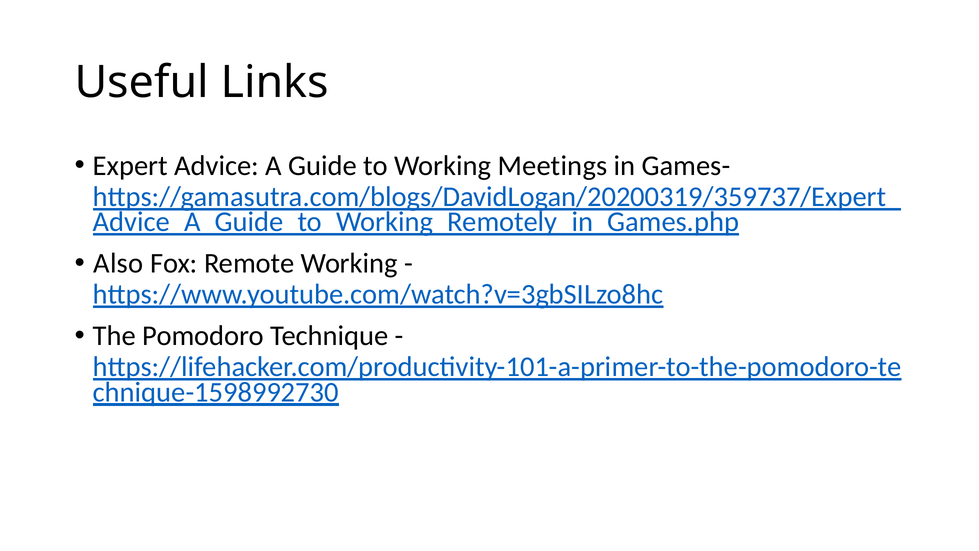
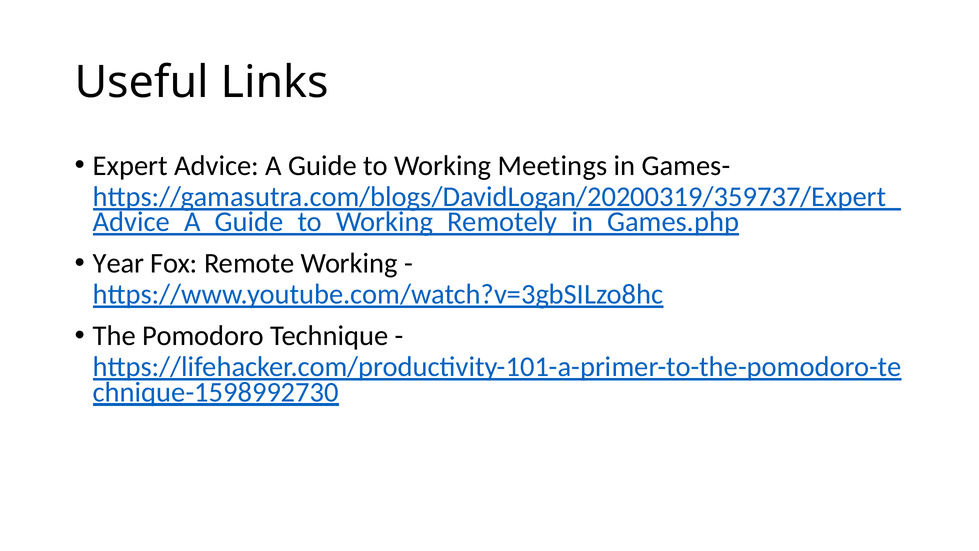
Also: Also -> Year (119, 263)
